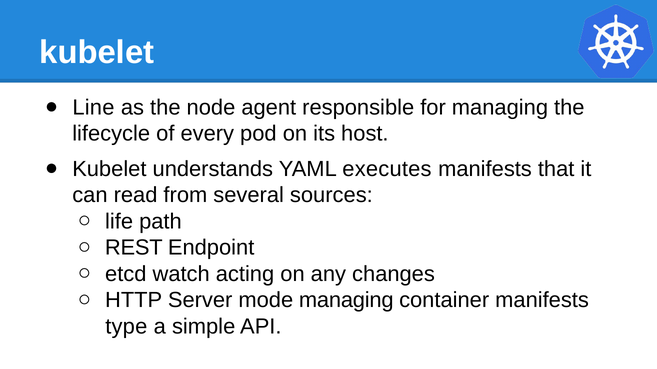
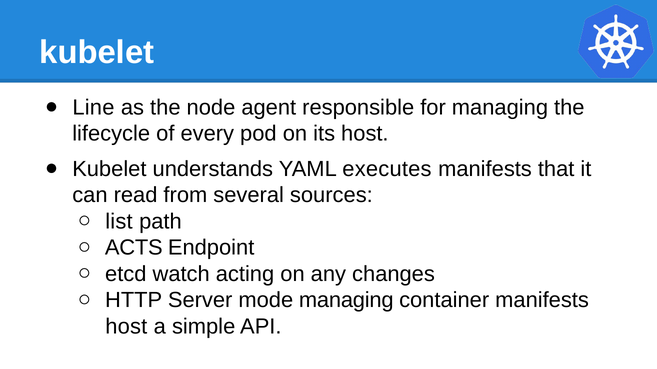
life: life -> list (119, 222)
REST: REST -> ACTS (134, 248)
type: type -> host (126, 327)
